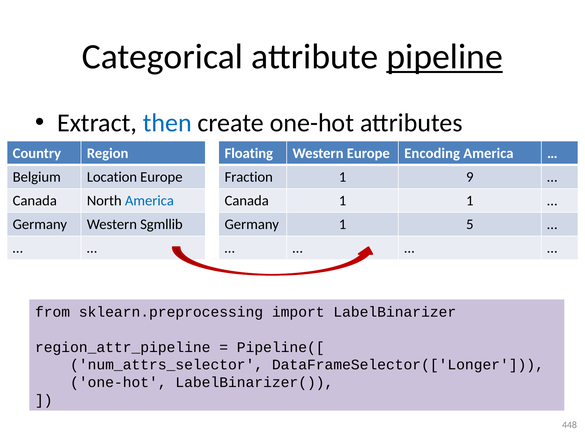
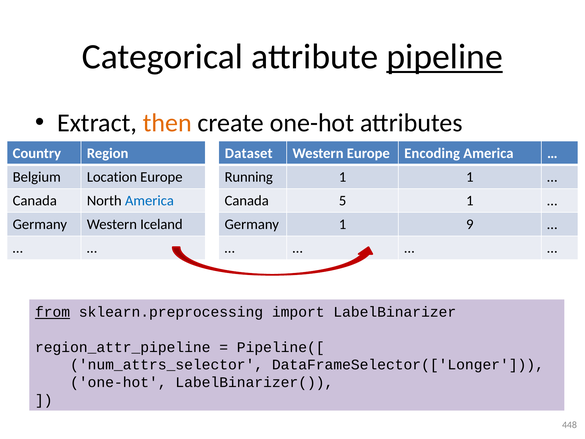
then colour: blue -> orange (167, 123)
Floating: Floating -> Dataset (249, 153)
Fraction: Fraction -> Running (249, 177)
1 9: 9 -> 1 (470, 177)
Canada 1: 1 -> 5 (343, 201)
Sgmllib: Sgmllib -> Iceland (161, 224)
5: 5 -> 9 (470, 224)
from underline: none -> present (53, 312)
